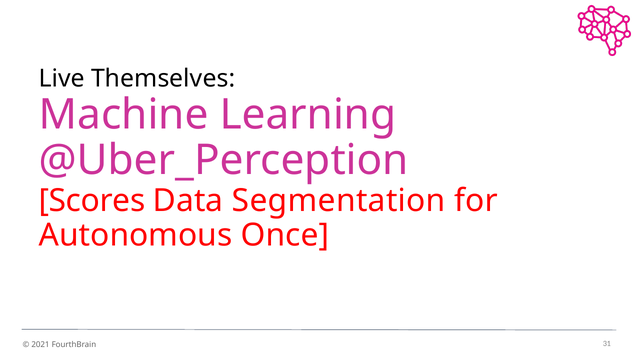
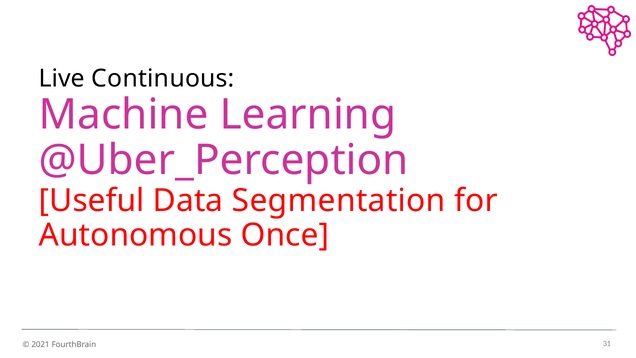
Themselves: Themselves -> Continuous (163, 78)
Scores: Scores -> Useful (92, 201)
